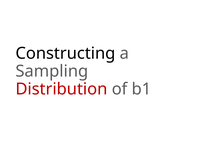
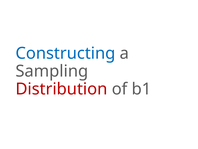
Constructing colour: black -> blue (65, 53)
